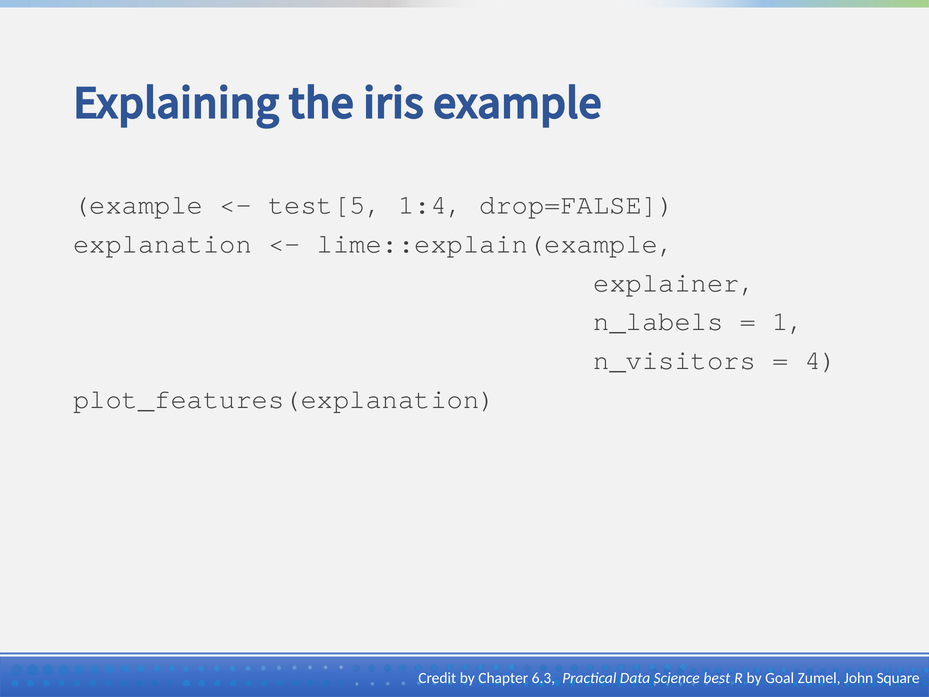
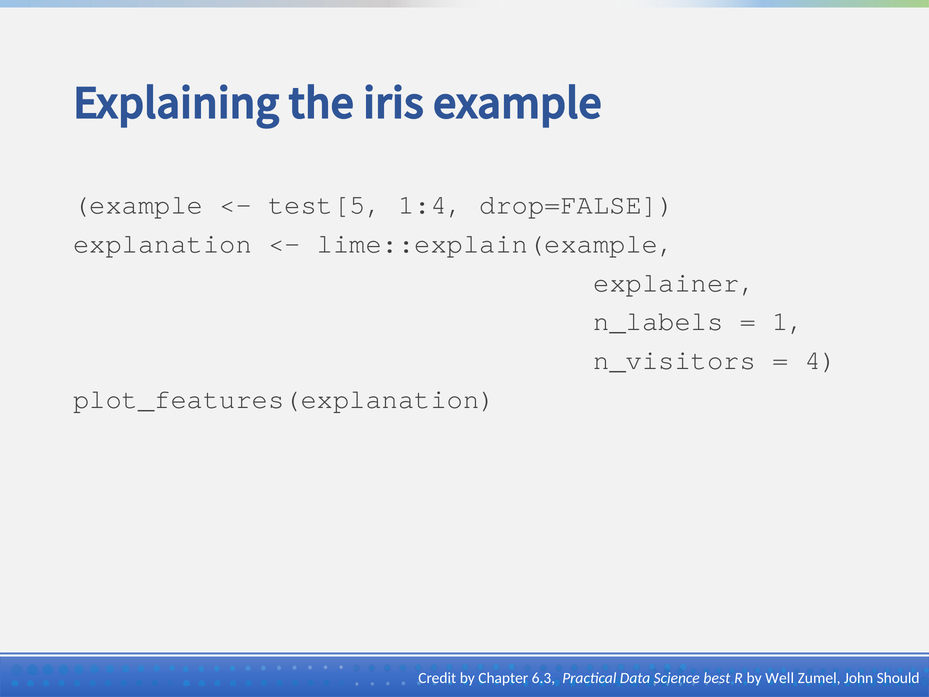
Goal: Goal -> Well (780, 678)
Square: Square -> Should (898, 678)
